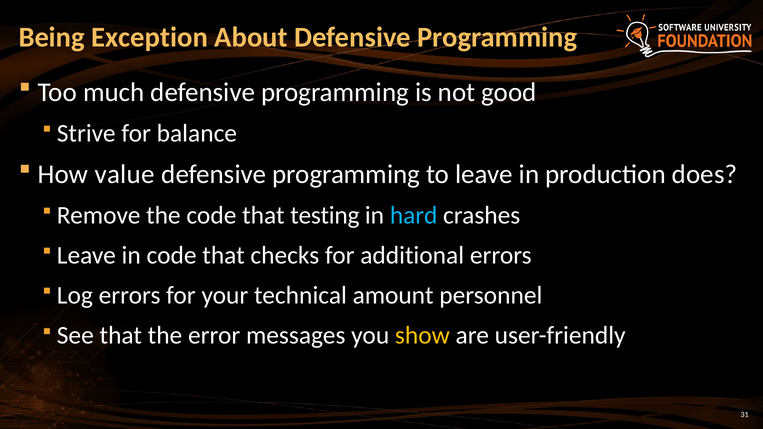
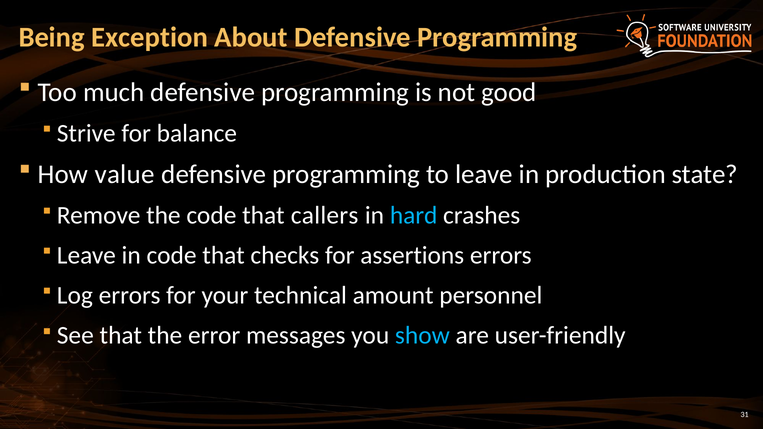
does: does -> state (705, 174)
testing: testing -> callers (325, 215)
additional: additional -> assertions (412, 256)
show colour: yellow -> light blue (422, 336)
